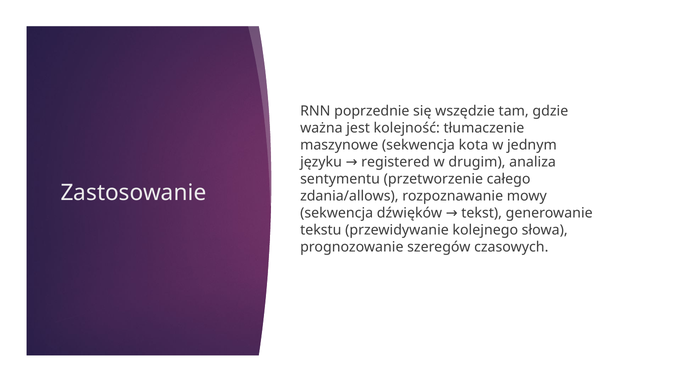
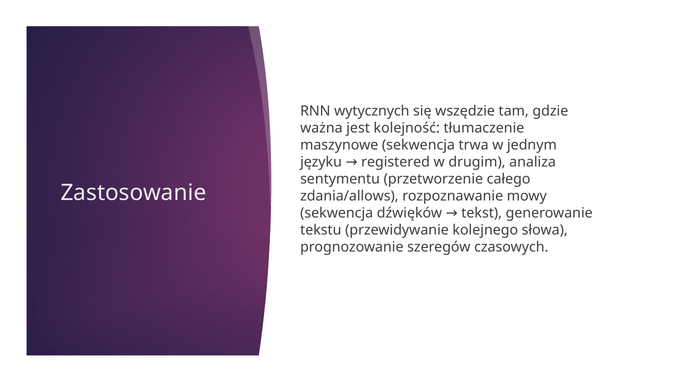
poprzednie: poprzednie -> wytycznych (372, 111)
kota: kota -> trwa (474, 145)
